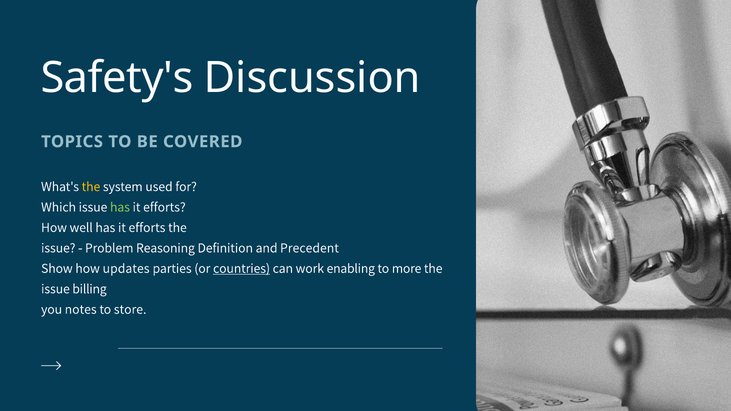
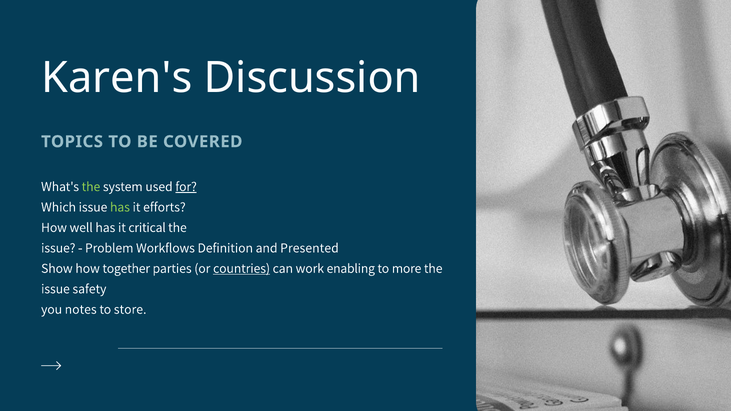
Safety's: Safety's -> Karen's (117, 78)
the colour: yellow -> light green (91, 187)
for underline: none -> present (186, 187)
well has it efforts: efforts -> critical (147, 228)
Reasoning: Reasoning -> Workflows (165, 248)
Precedent: Precedent -> Presented (309, 248)
updates: updates -> together (126, 268)
billing: billing -> safety (89, 289)
